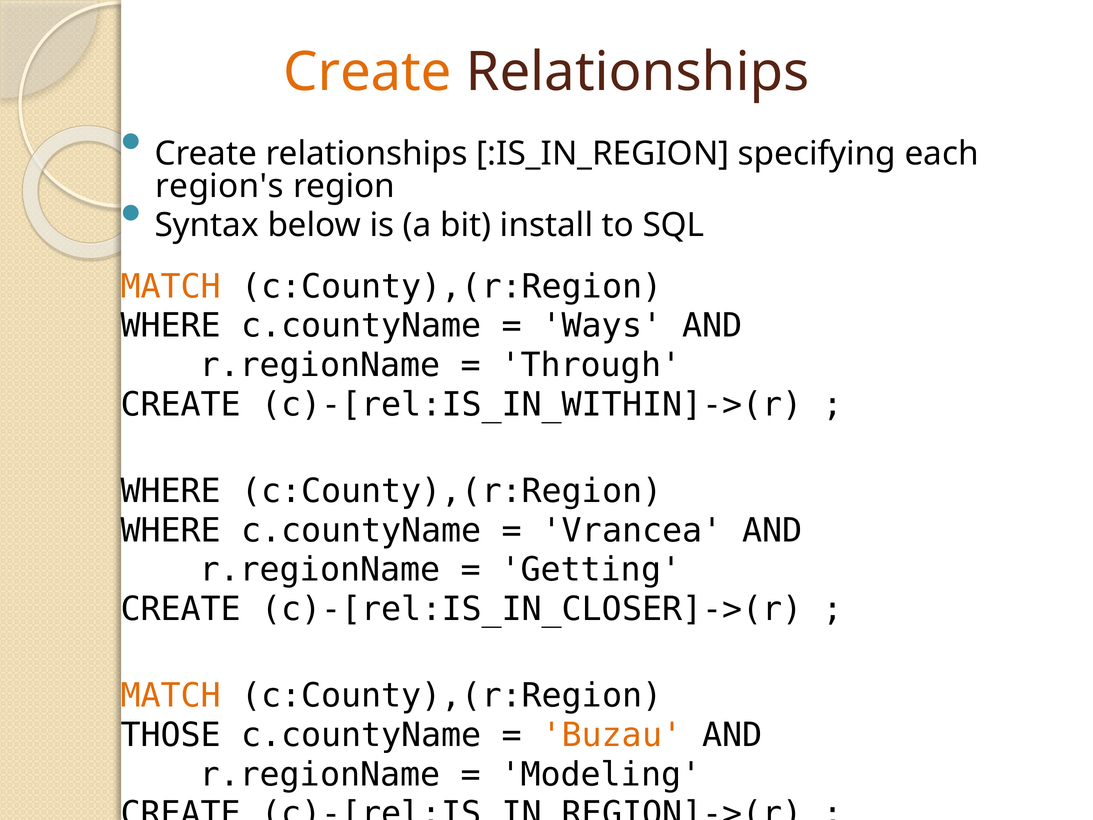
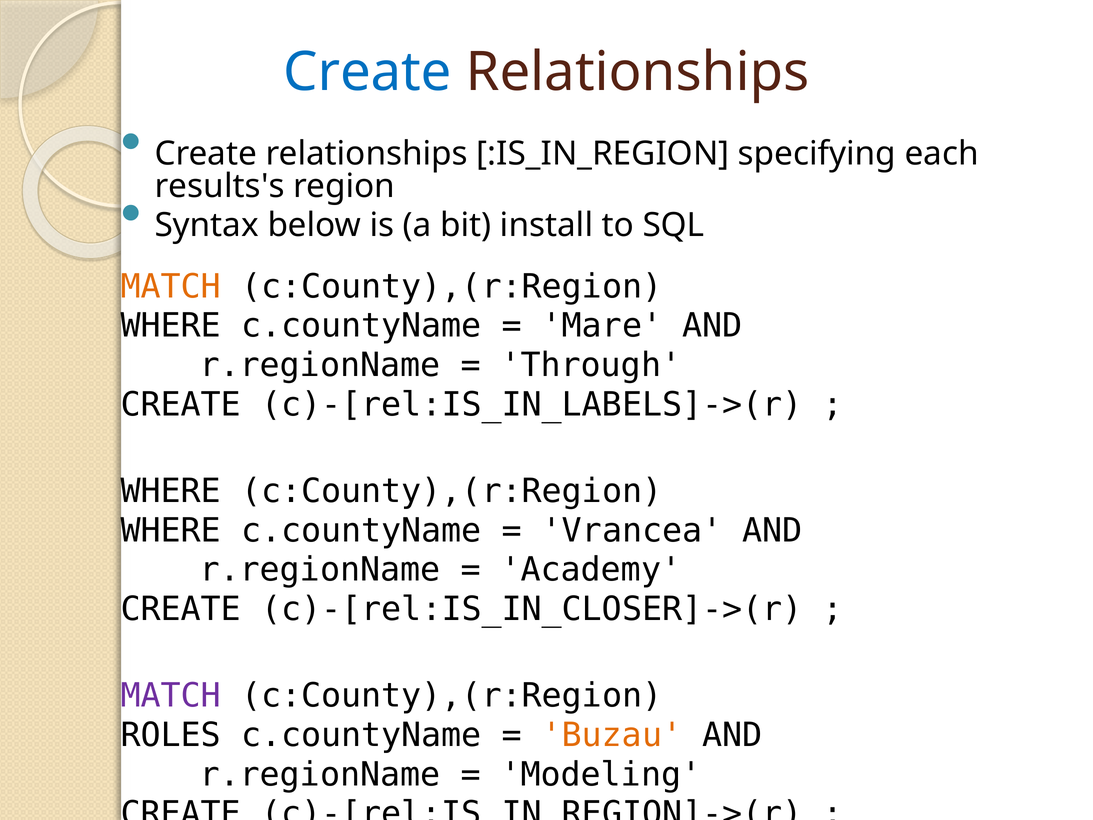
Create colour: orange -> blue (367, 72)
region's: region's -> results's (220, 186)
Ways: Ways -> Mare (602, 326)
c)-[rel:IS_IN_WITHIN]->(r: c)-[rel:IS_IN_WITHIN]->(r -> c)-[rel:IS_IN_LABELS]->(r (532, 404)
Getting: Getting -> Academy (591, 570)
MATCH colour: orange -> purple (171, 696)
THOSE: THOSE -> ROLES (171, 735)
